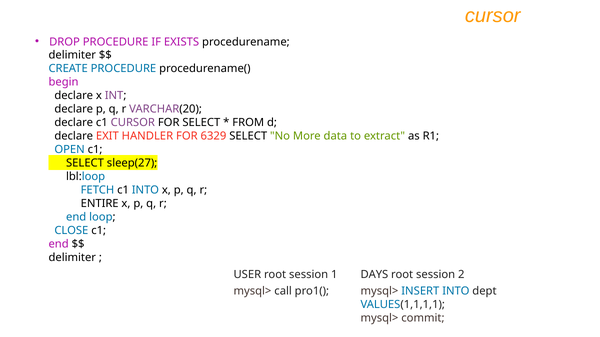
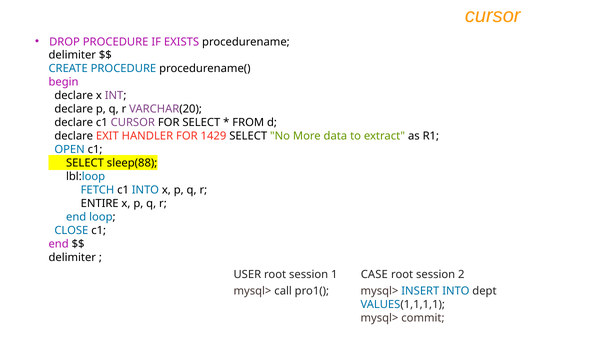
6329: 6329 -> 1429 (213, 136)
sleep(27: sleep(27 -> sleep(88 (132, 163)
DAYS: DAYS -> CASE (374, 275)
